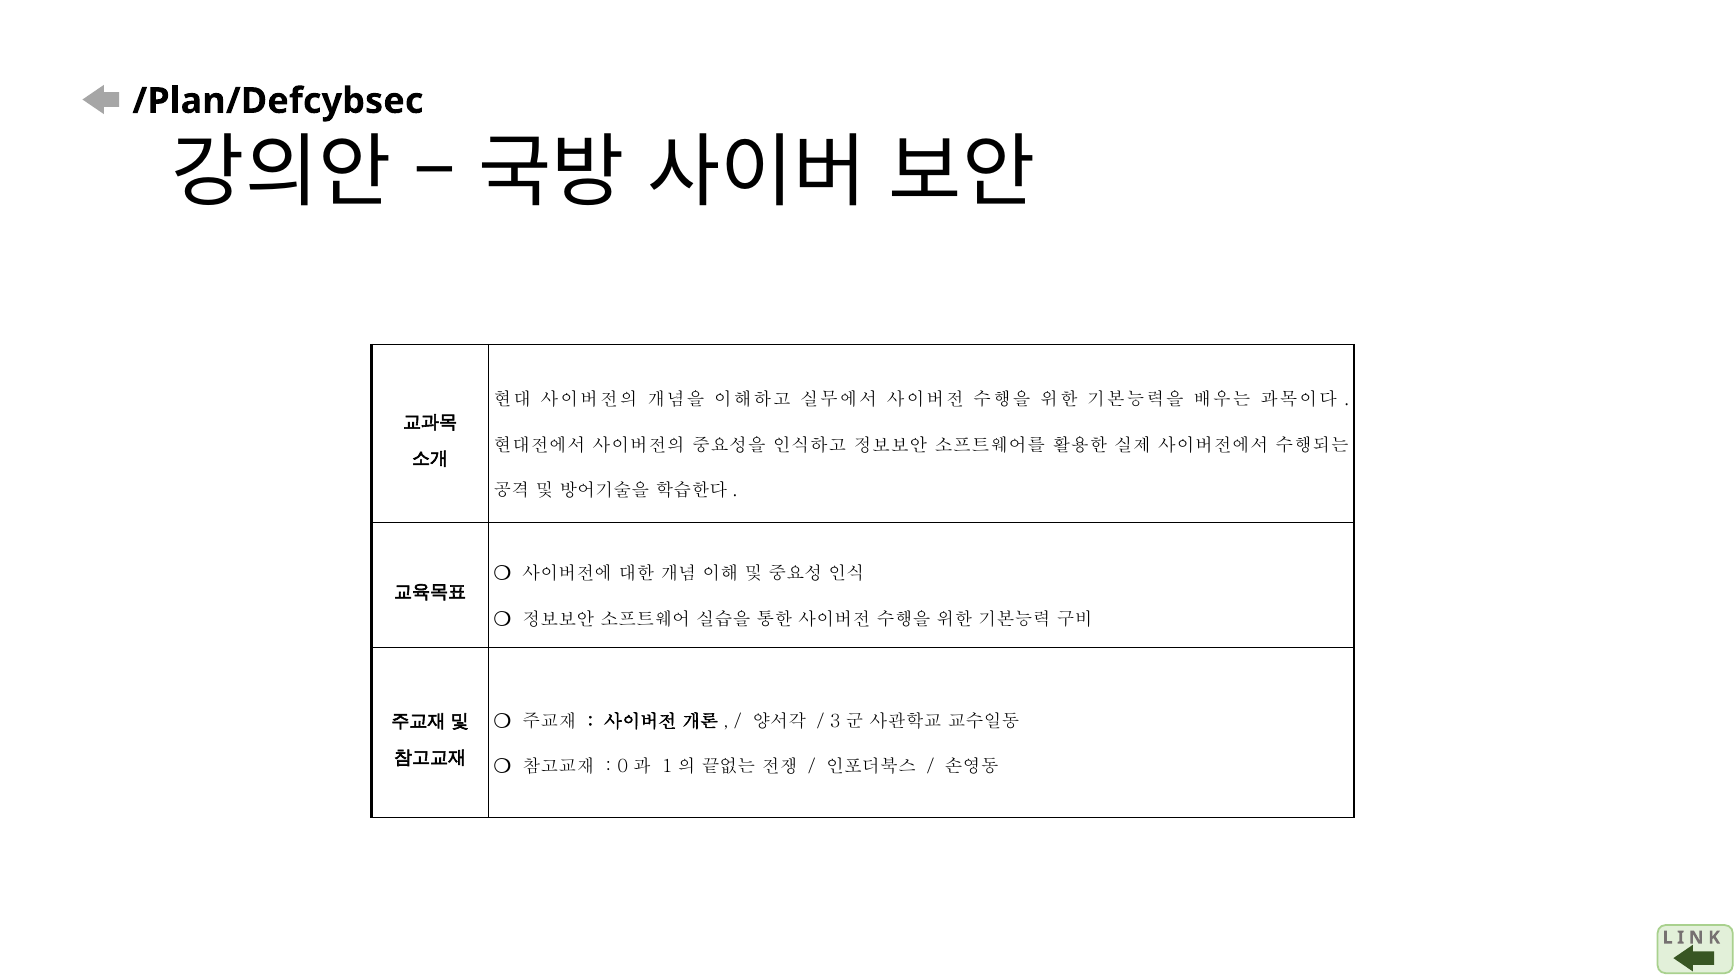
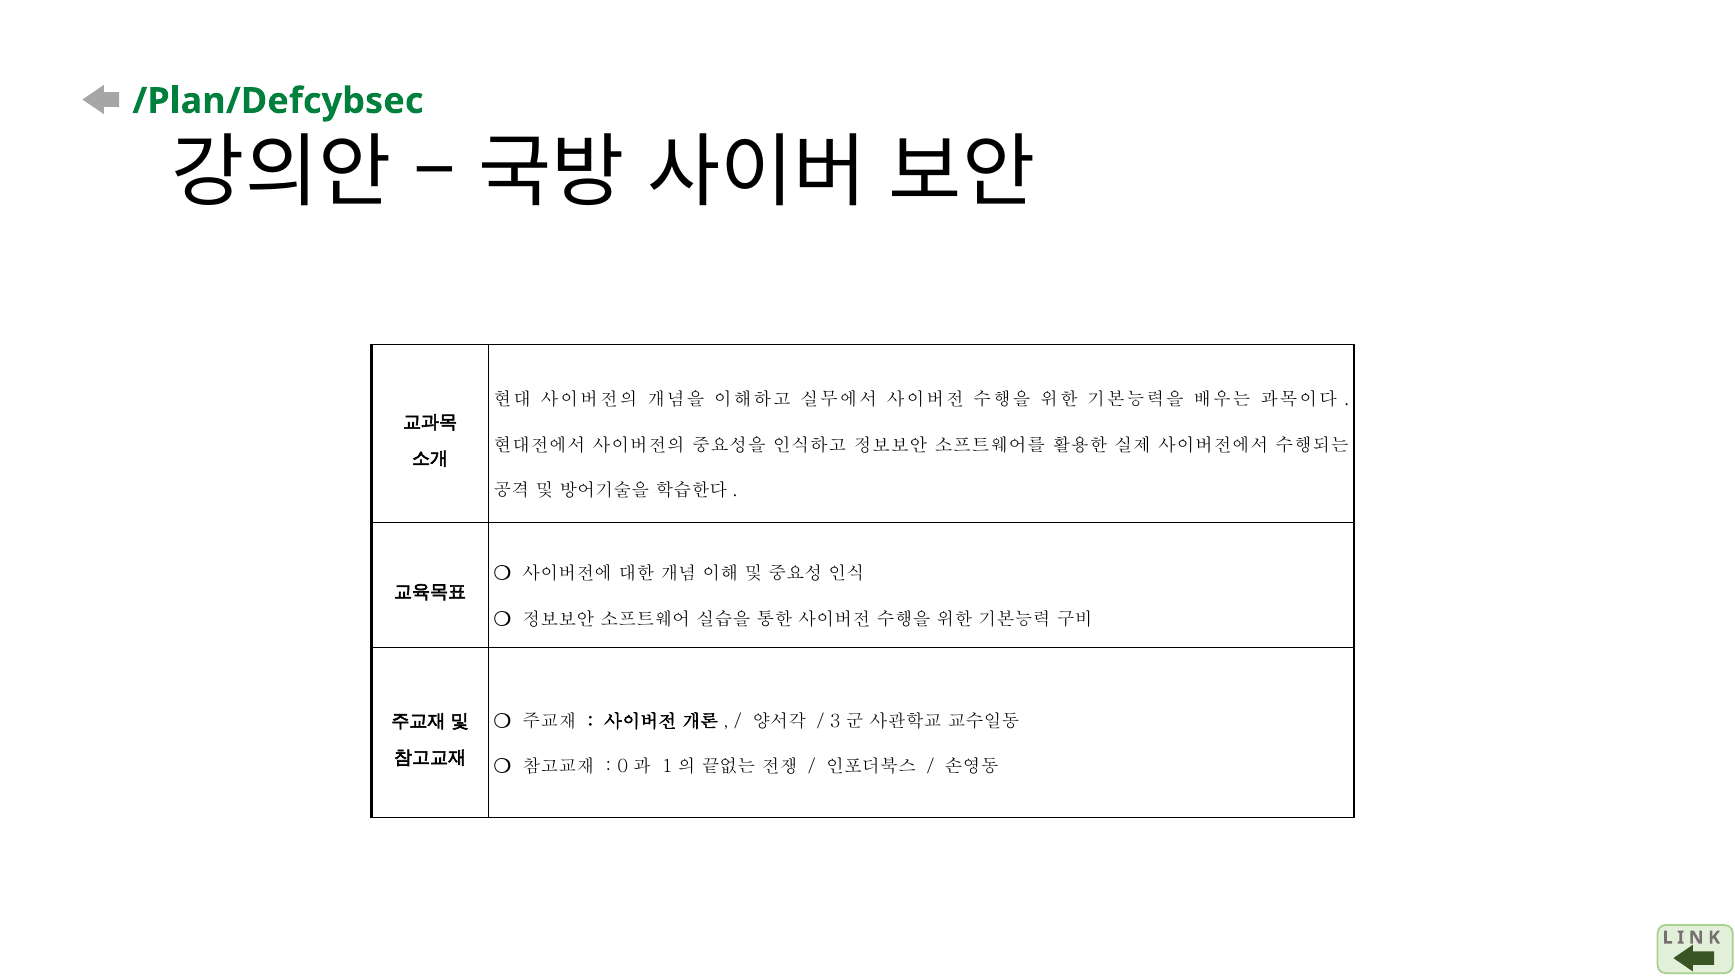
/Plan/Defcybsec colour: black -> green (278, 101)
